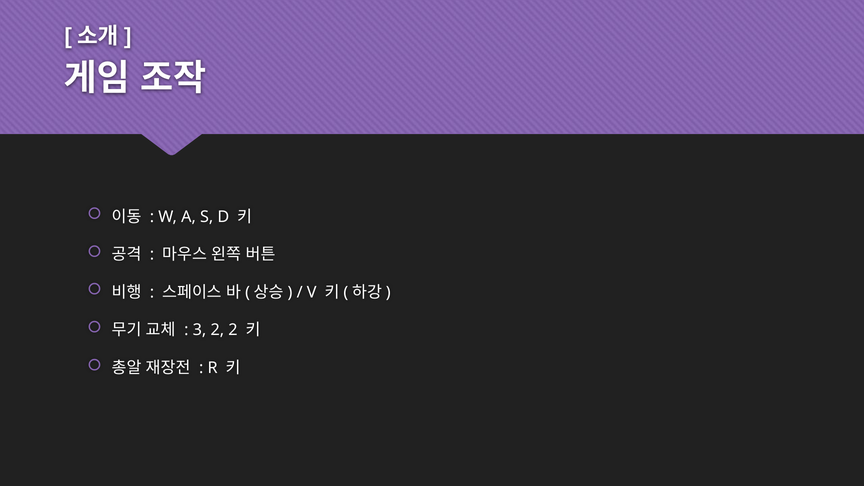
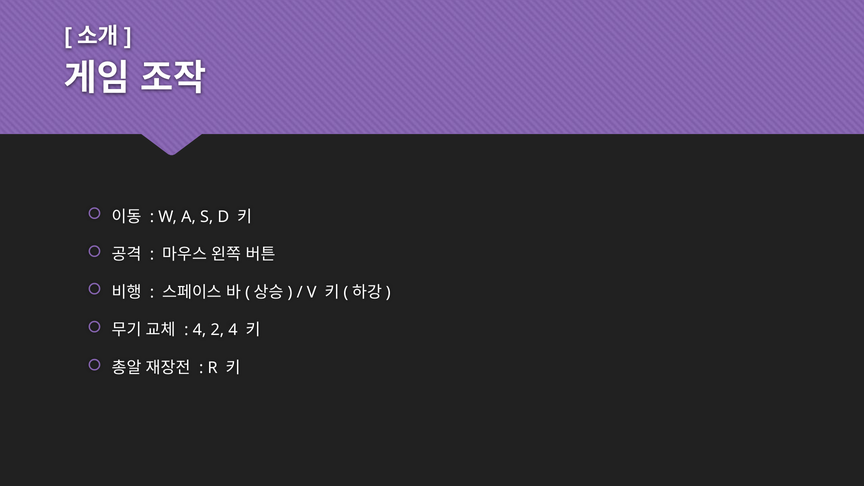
3: 3 -> 4 (200, 330)
2 2: 2 -> 4 (233, 330)
